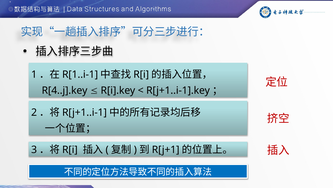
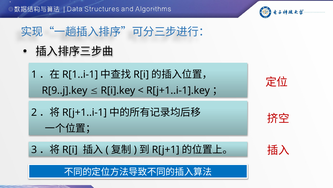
R[4..j].key: R[4..j].key -> R[9..j].key (65, 90)
